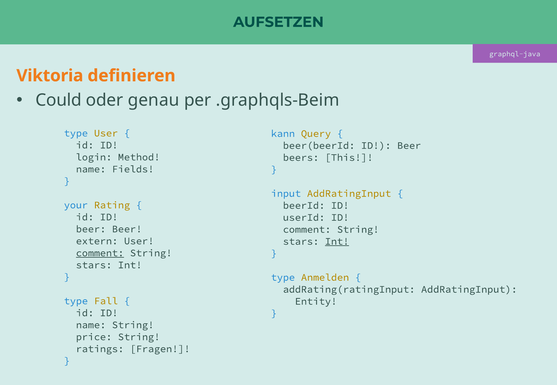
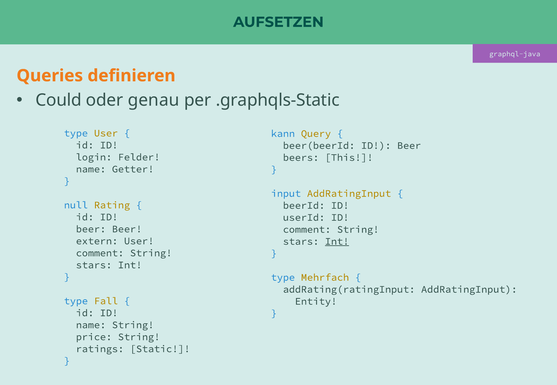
Viktoria: Viktoria -> Queries (50, 76)
.graphqls-Beim: .graphqls-Beim -> .graphqls-Static (278, 100)
Method: Method -> Felder (139, 157)
Fields: Fields -> Getter (133, 169)
your: your -> null (76, 205)
comment underline: present -> none (100, 253)
Anmelden: Anmelden -> Mehrfach (325, 278)
Fragen: Fragen -> Static (160, 349)
